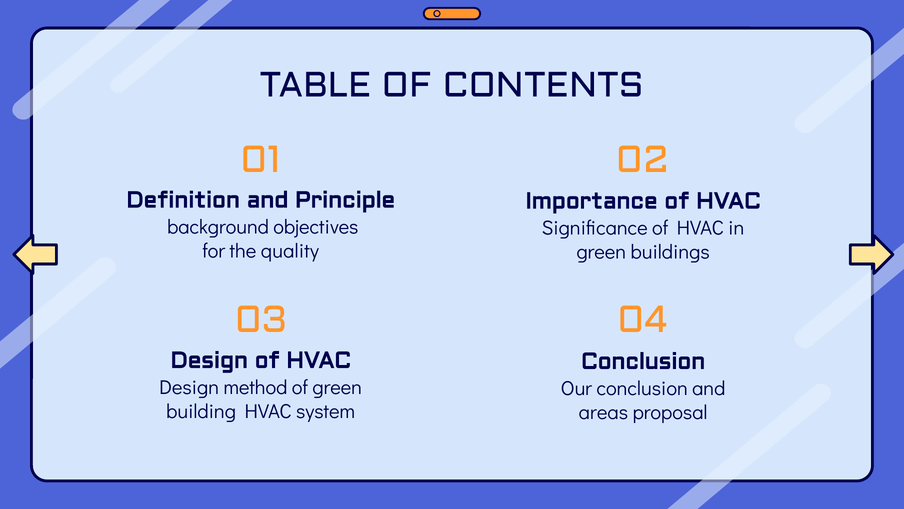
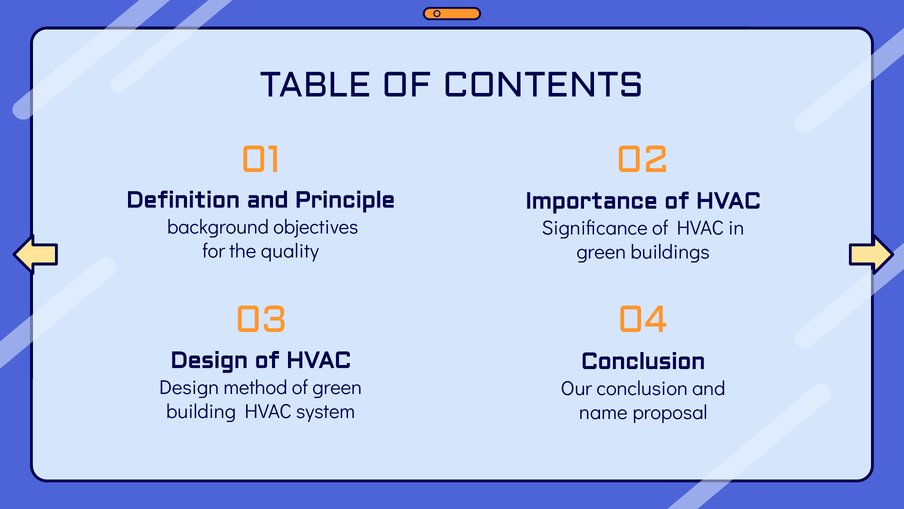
areas: areas -> name (603, 412)
